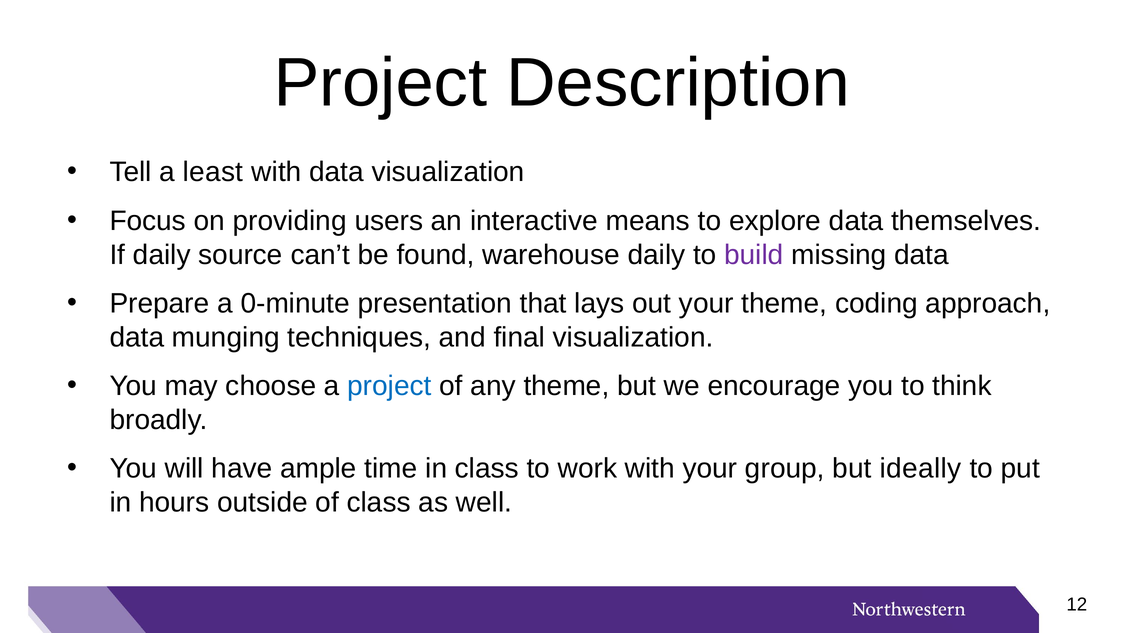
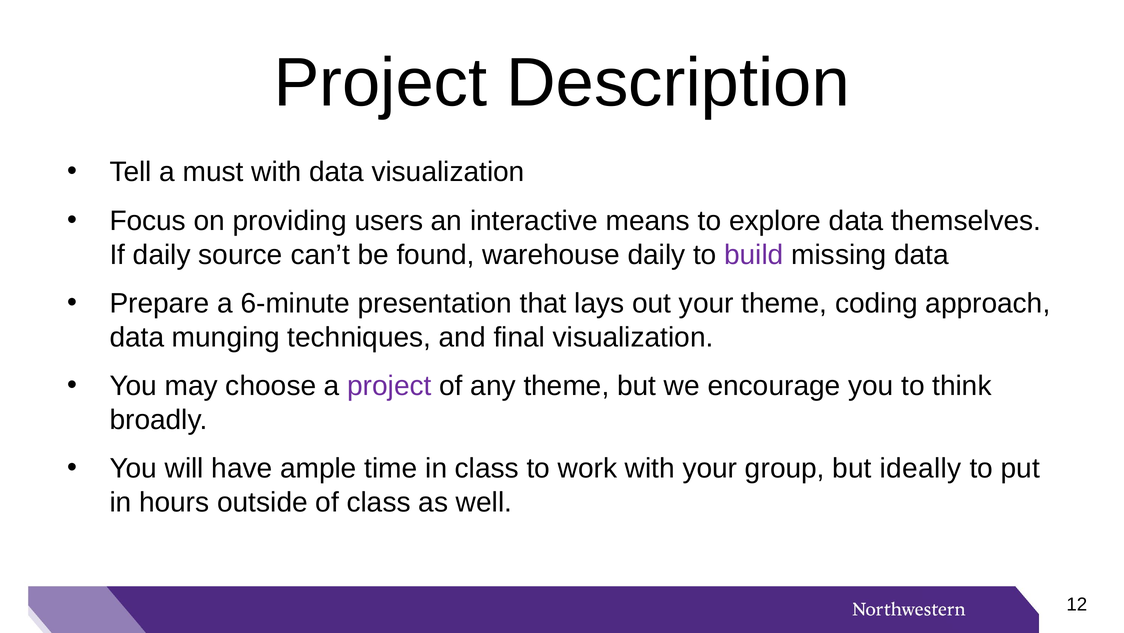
least: least -> must (213, 172)
0-minute: 0-minute -> 6-minute (295, 303)
project colour: blue -> purple (389, 386)
